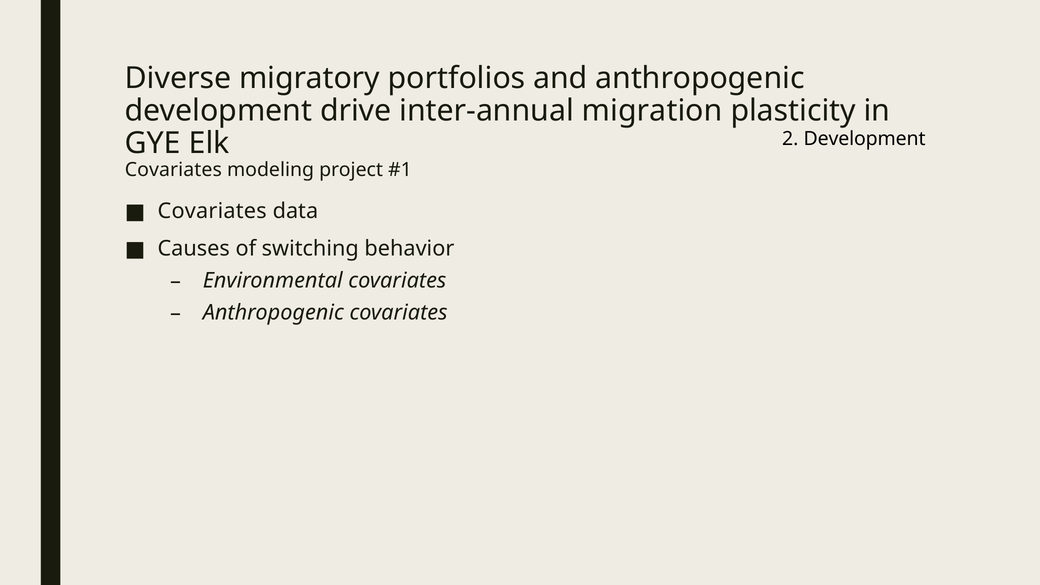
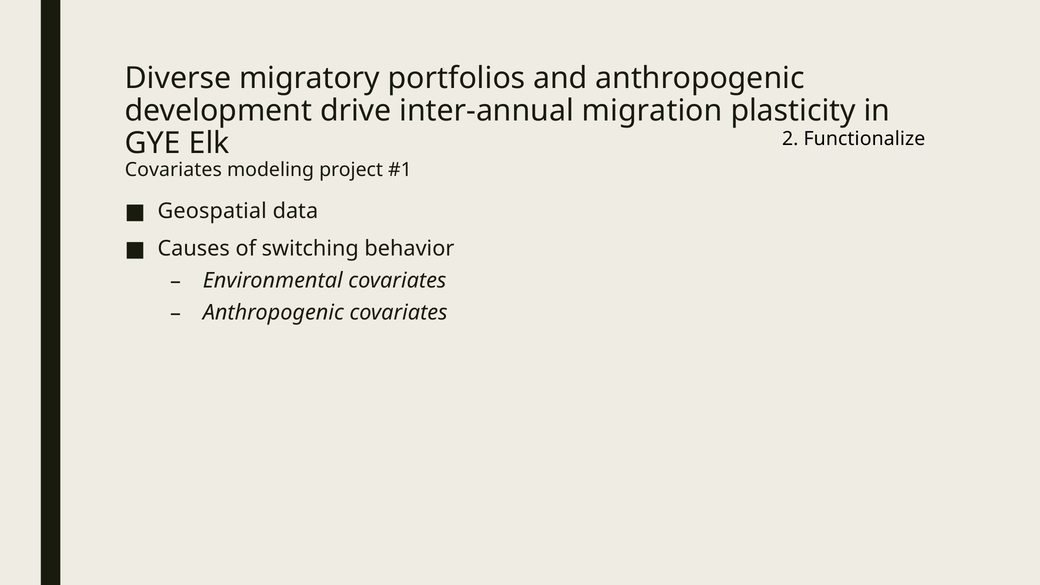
2 Development: Development -> Functionalize (864, 139)
Covariates: Covariates -> Geospatial (212, 211)
